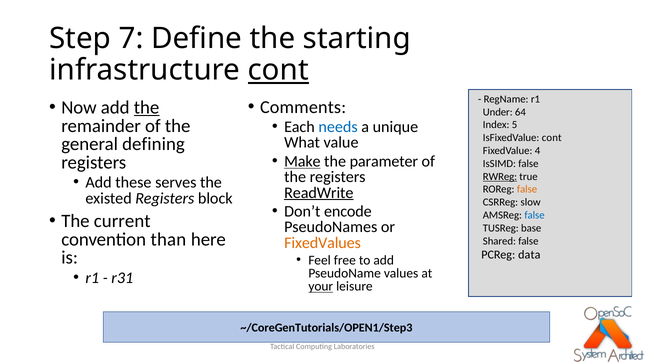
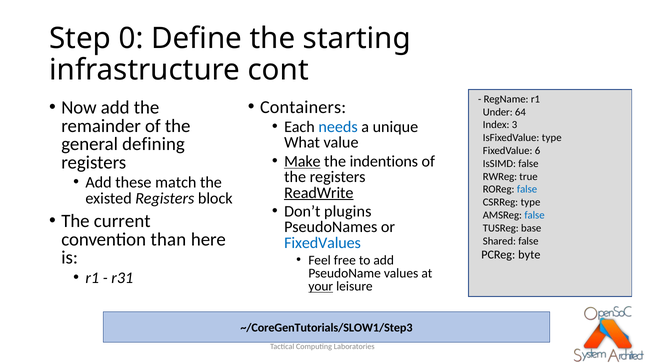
7: 7 -> 0 (131, 38)
cont underline: present -> none (278, 70)
Comments: Comments -> Containers (303, 107)
the underline: present -> none (147, 107)
5: 5 -> 3 (515, 125)
IsFixedValue cont: cont -> type (552, 138)
4: 4 -> 6 (537, 151)
parameter: parameter -> indentions (384, 161)
RWReg underline: present -> none (500, 176)
serves: serves -> match (176, 182)
false colour: orange -> blue (527, 189)
CSRReg slow: slow -> type (531, 202)
encode: encode -> plugins (348, 211)
FixedValues colour: orange -> blue (323, 243)
data: data -> byte (529, 255)
~/CoreGenTutorials/OPEN1/Step3: ~/CoreGenTutorials/OPEN1/Step3 -> ~/CoreGenTutorials/SLOW1/Step3 (326, 328)
